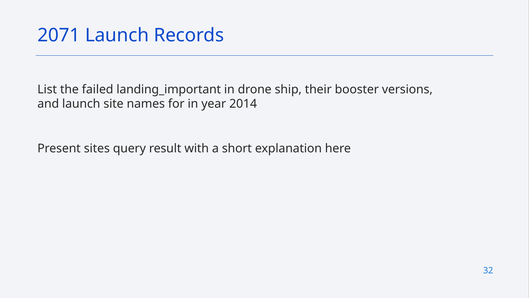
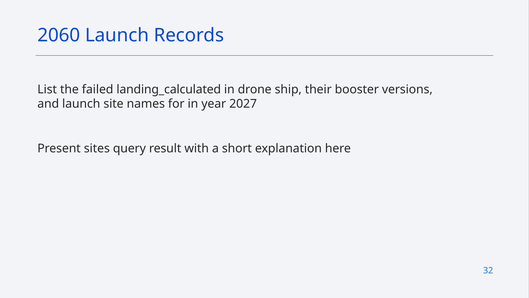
2071: 2071 -> 2060 (59, 35)
landing_important: landing_important -> landing_calculated (169, 89)
2014: 2014 -> 2027 (243, 104)
